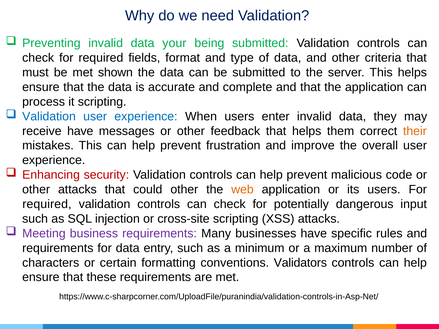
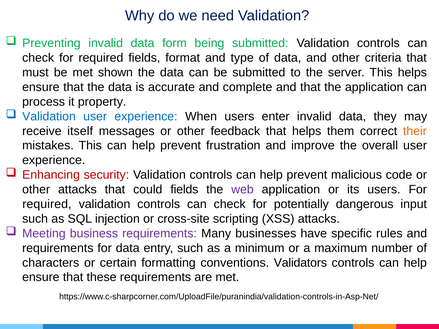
your: your -> form (174, 43)
it scripting: scripting -> property (102, 102)
receive have: have -> itself (80, 131)
could other: other -> fields (184, 190)
web colour: orange -> purple (242, 190)
